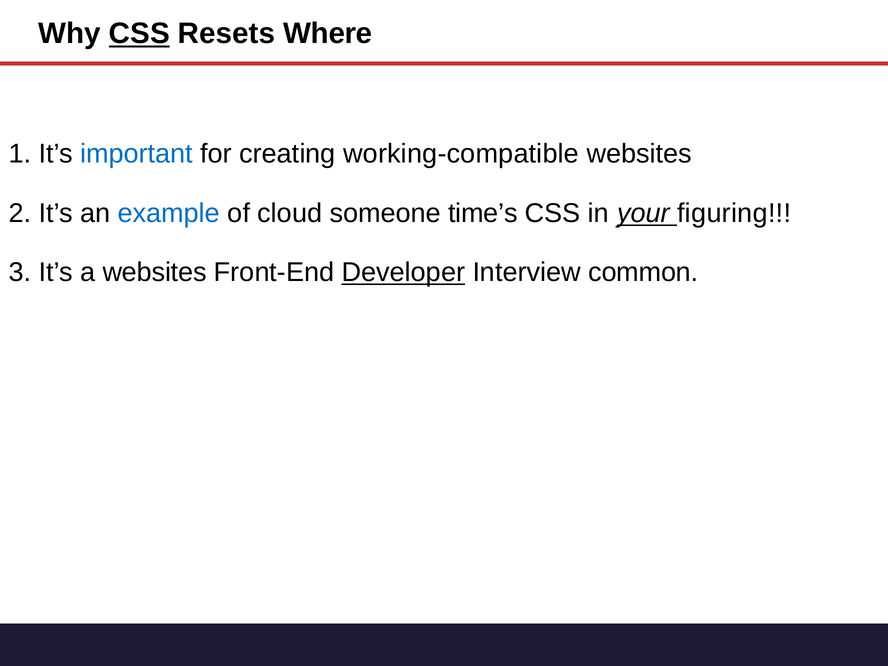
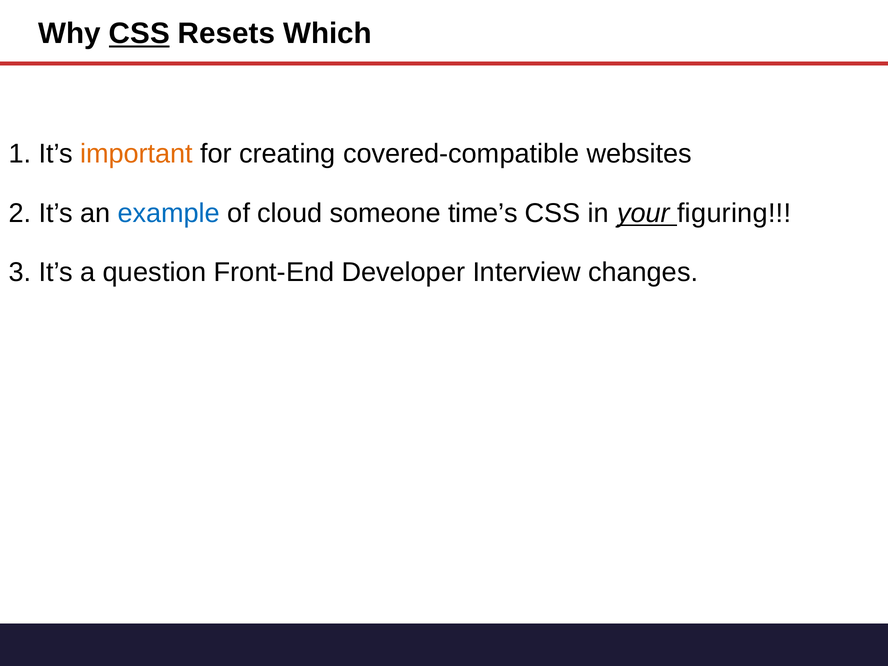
Where: Where -> Which (328, 34)
important colour: blue -> orange (136, 154)
working-compatible: working-compatible -> covered-compatible (461, 154)
a websites: websites -> question (154, 272)
Developer underline: present -> none (403, 272)
common: common -> changes (643, 272)
